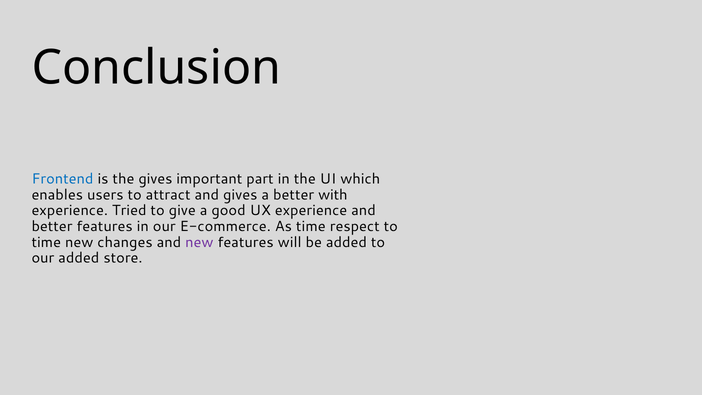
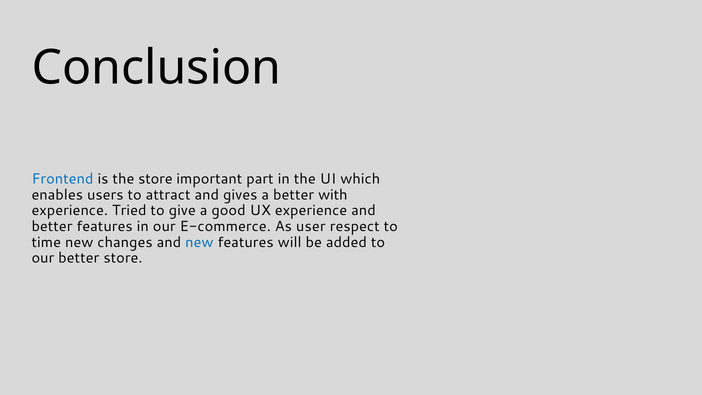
the gives: gives -> store (155, 179)
As time: time -> user (311, 226)
new colour: purple -> blue (199, 242)
our added: added -> better (79, 258)
